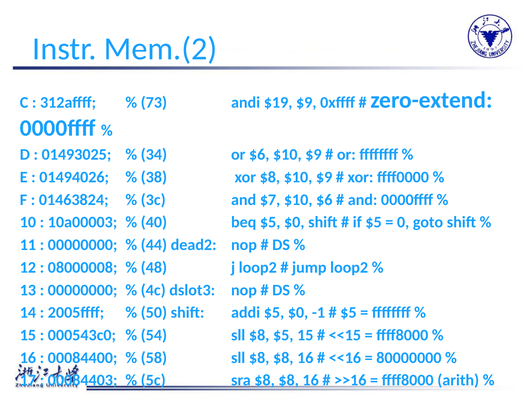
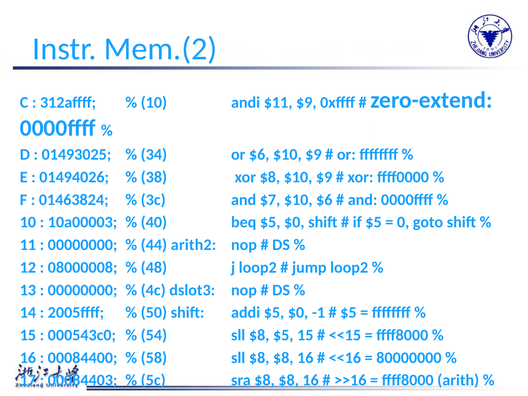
73: 73 -> 10 (154, 102)
$19: $19 -> $11 (278, 102)
dead2: dead2 -> arith2 (194, 245)
